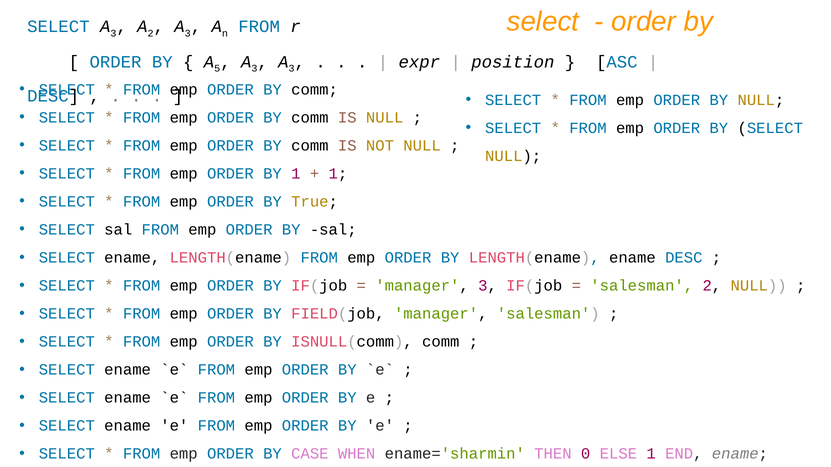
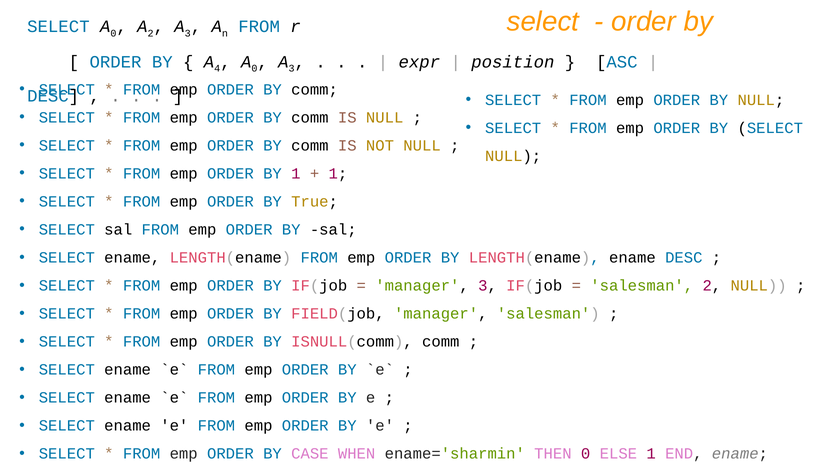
3: 3 -> 0 (113, 33)
5: 5 -> 4 (217, 69)
3: 3 -> 0 (254, 69)
